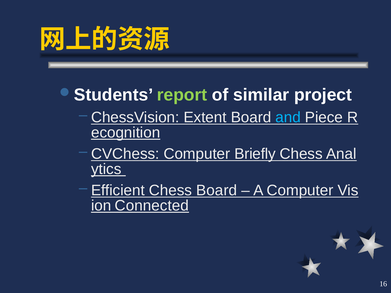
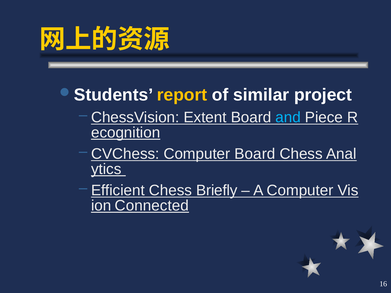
report colour: light green -> yellow (182, 95)
Computer Briefly: Briefly -> Board (255, 154)
Chess Board: Board -> Briefly (217, 191)
